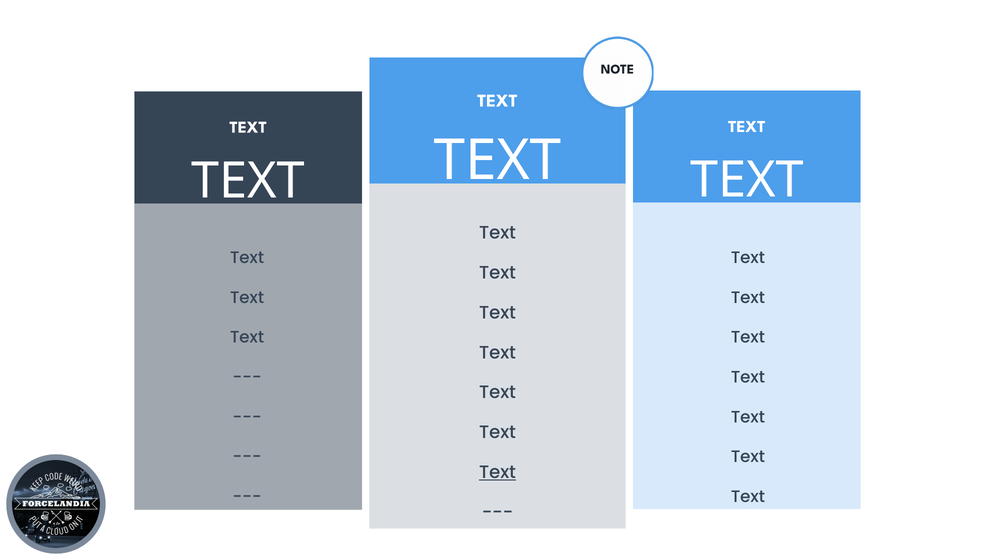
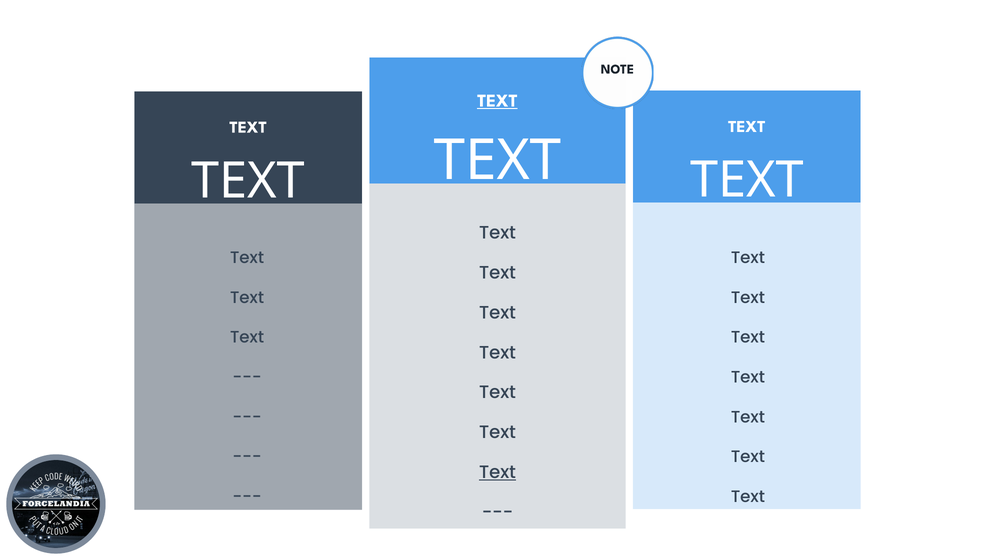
TEXT underline: none -> present (497, 101)
